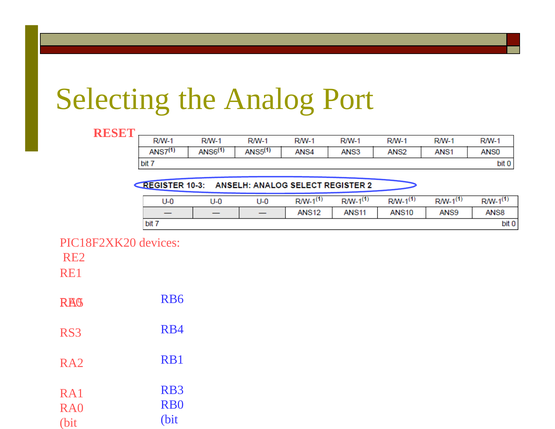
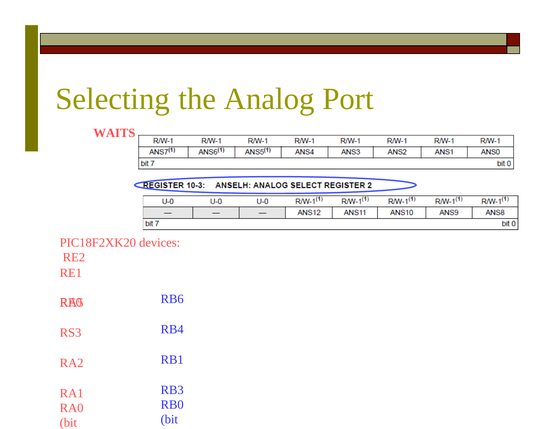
RESET: RESET -> WAITS (114, 133)
